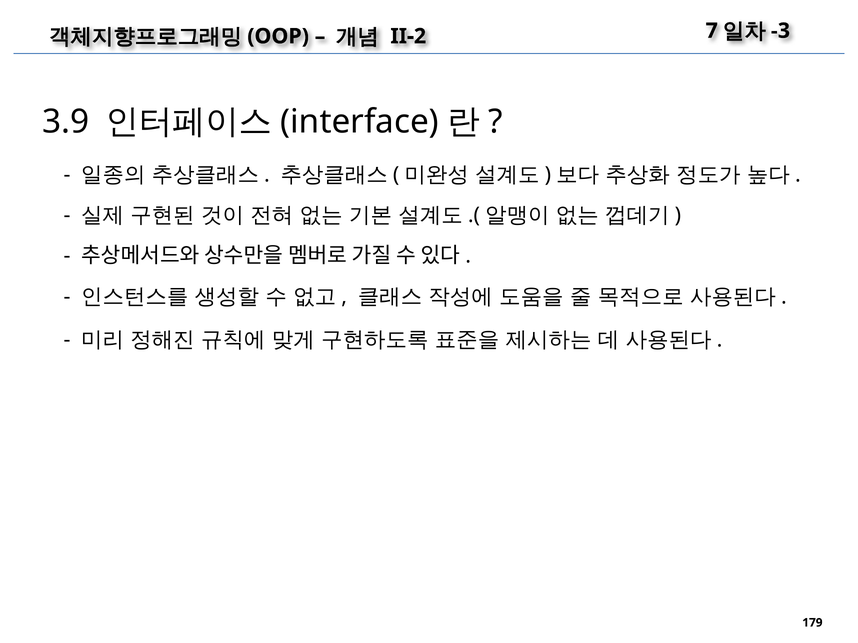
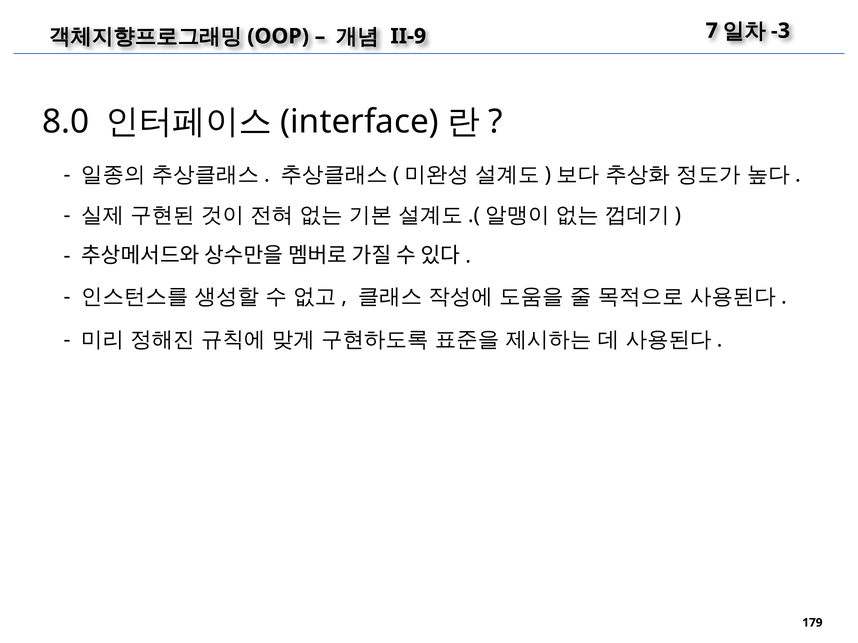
II-2: II-2 -> II-9 (408, 36)
3.9: 3.9 -> 8.0 (66, 122)
